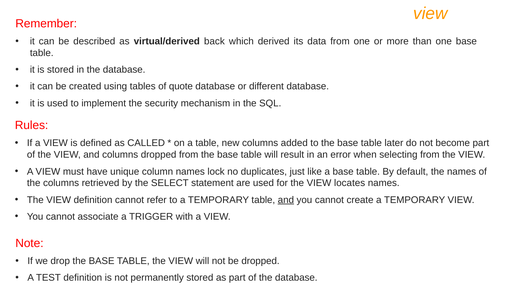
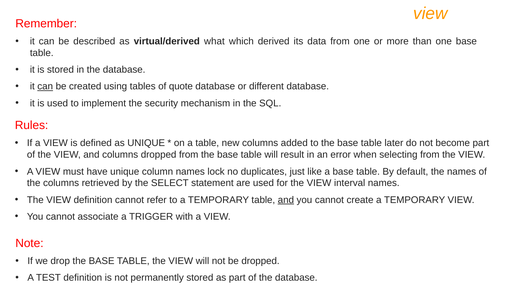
back: back -> what (214, 41)
can underline: none -> present (45, 87)
as CALLED: CALLED -> UNIQUE (146, 143)
locates: locates -> interval (350, 183)
